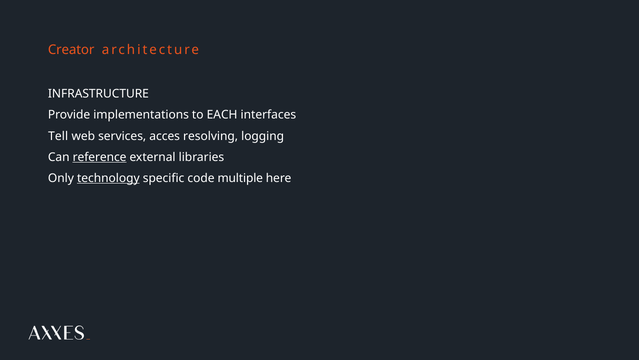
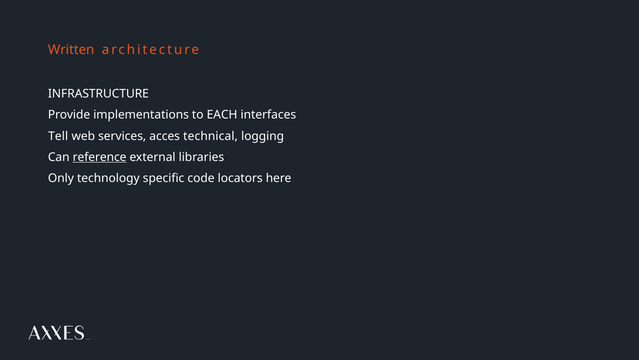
Creator: Creator -> Written (71, 50)
resolving: resolving -> technical (211, 136)
technology underline: present -> none (108, 178)
multiple: multiple -> locators (240, 178)
